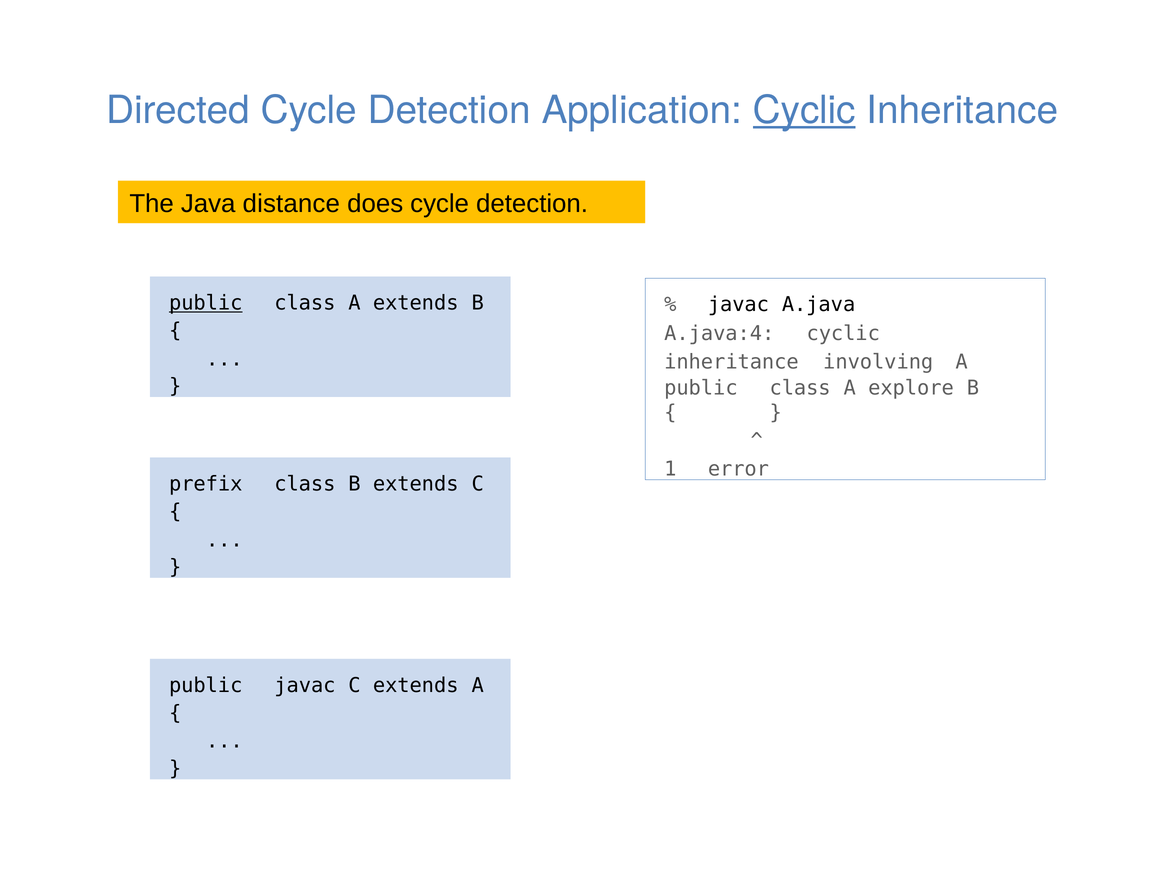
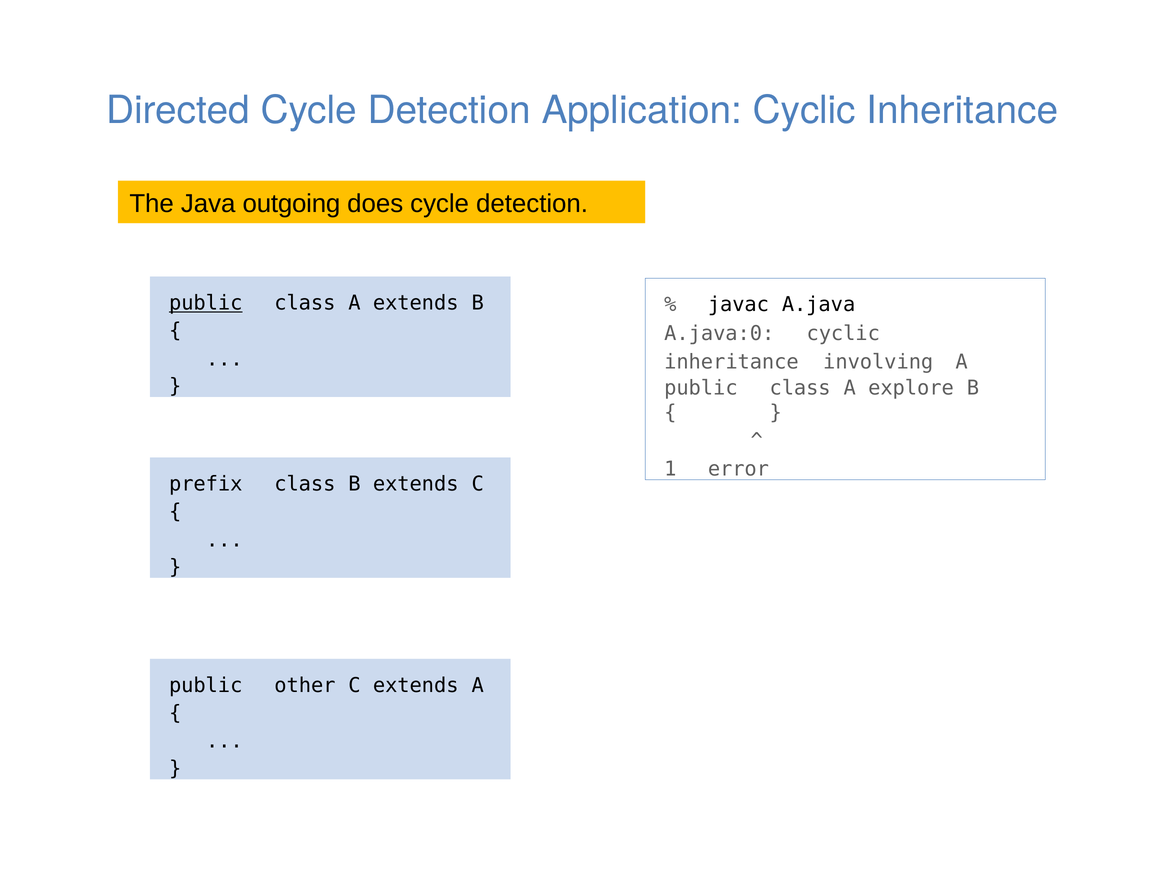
Cyclic underline: present -> none (804, 111)
distance: distance -> outgoing (291, 204)
A.java:4: A.java:4 -> A.java:0 (719, 334)
public javac: javac -> other (305, 685)
